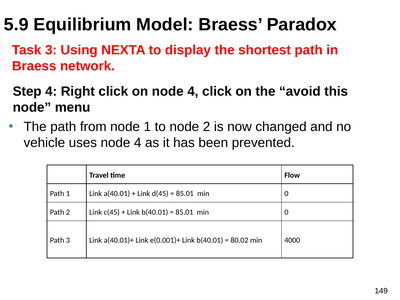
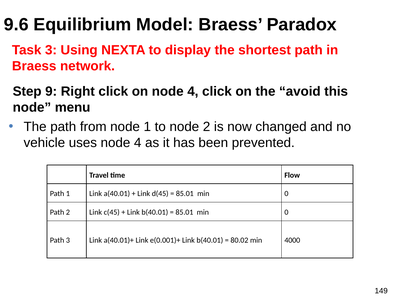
5.9: 5.9 -> 9.6 (16, 25)
Step 4: 4 -> 9 (51, 91)
